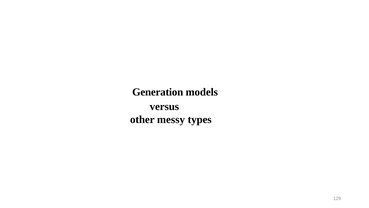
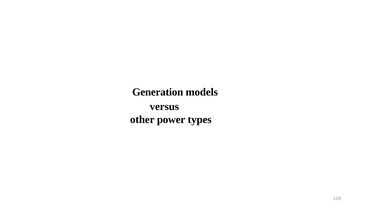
messy: messy -> power (171, 119)
